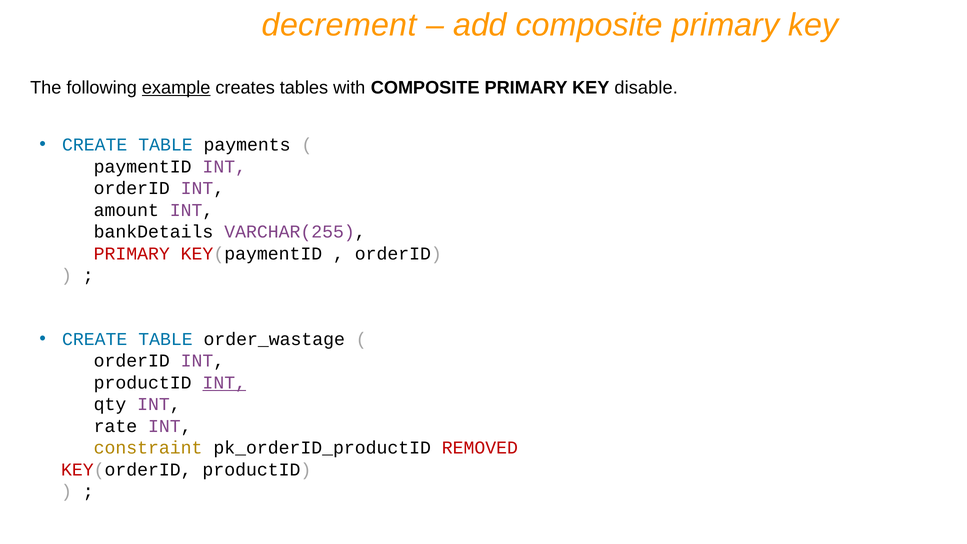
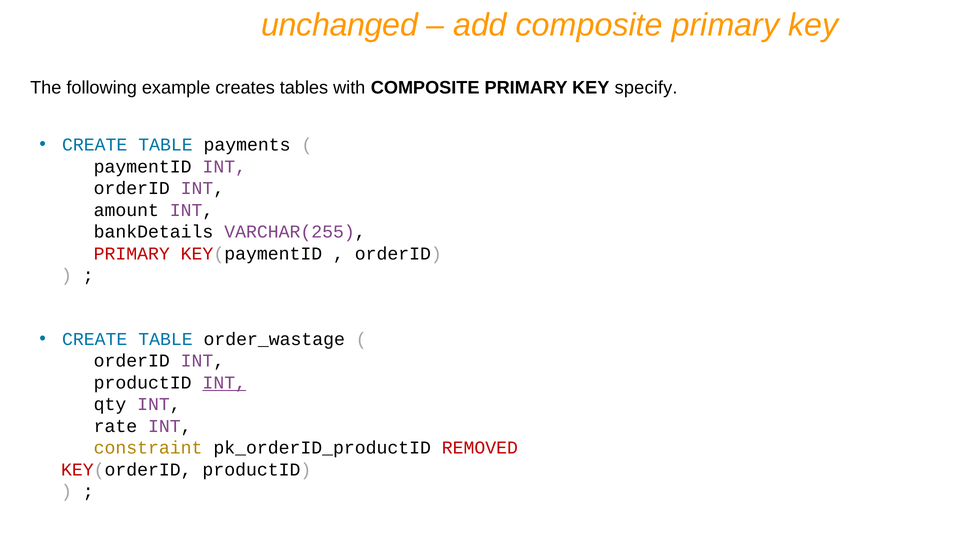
decrement: decrement -> unchanged (340, 25)
example underline: present -> none (176, 88)
disable: disable -> specify (646, 88)
